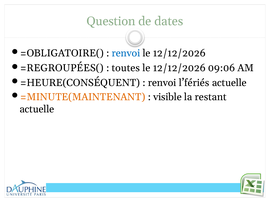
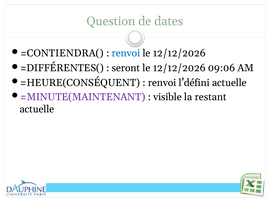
=OBLIGATOIRE(: =OBLIGATOIRE( -> =CONTIENDRA( (62, 53)
=REGROUPÉES(: =REGROUPÉES( -> =DIFFÉRENTES( (62, 68)
toutes: toutes -> seront (126, 68)
l’fériés: l’fériés -> l’défini (194, 83)
=MINUTE(MAINTENANT colour: orange -> purple (83, 97)
